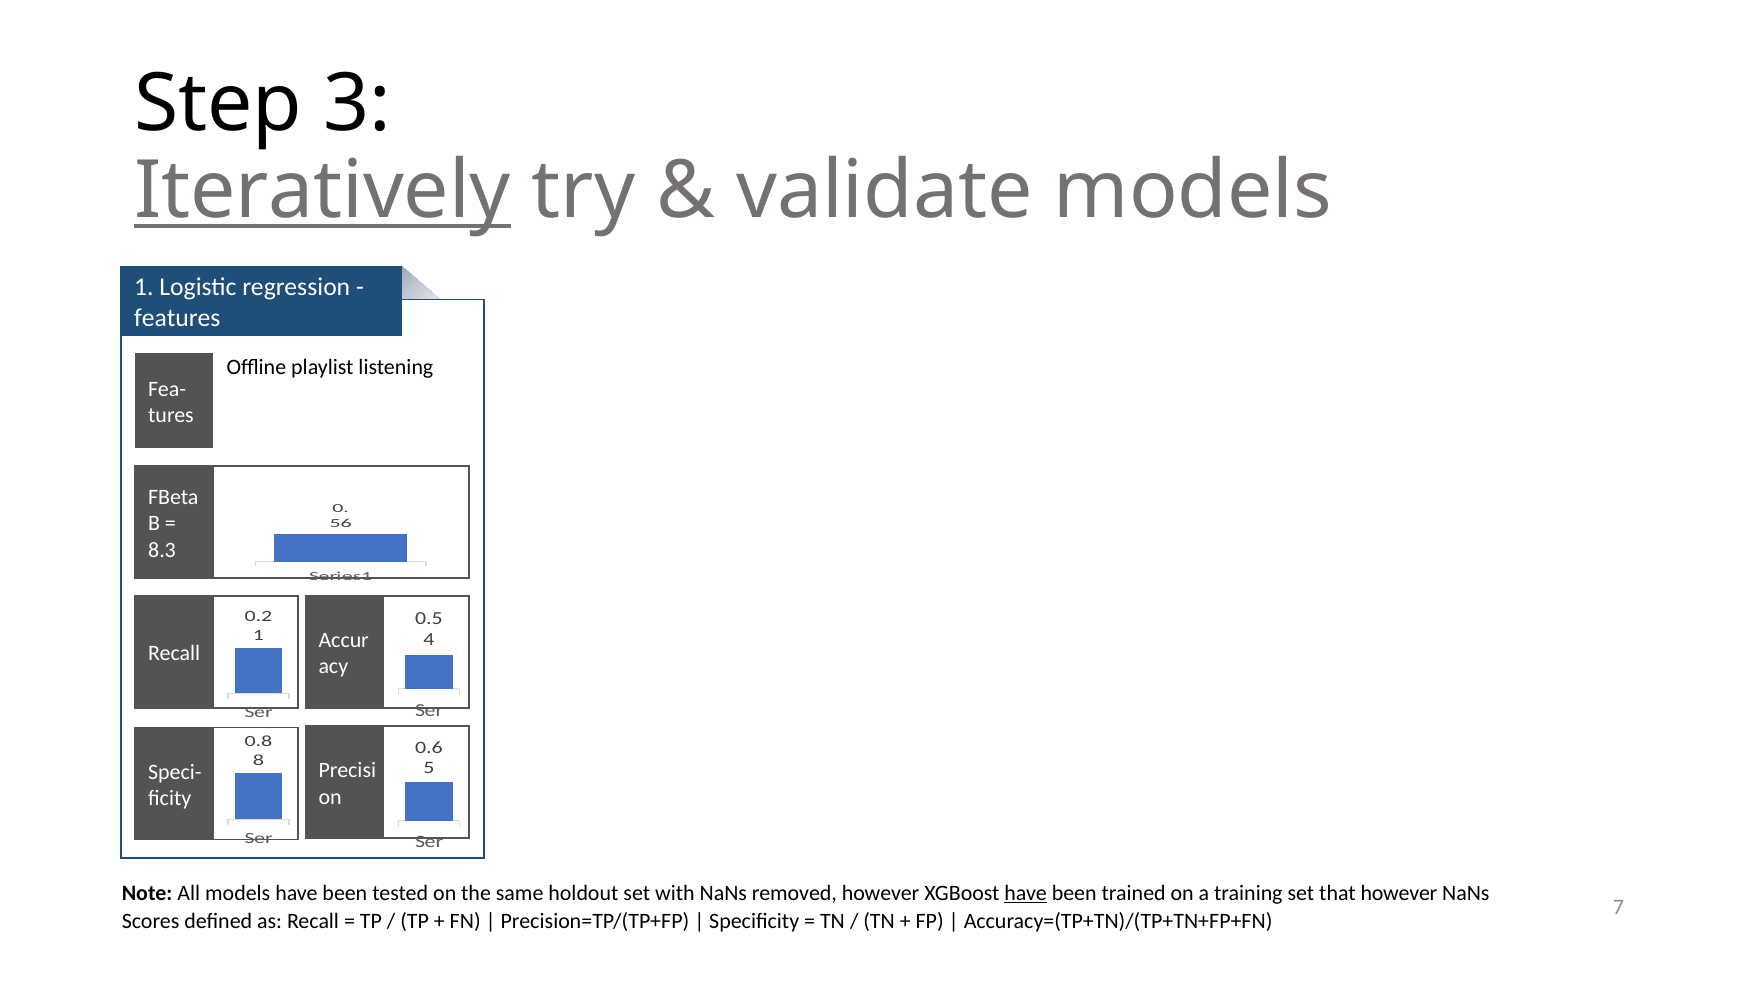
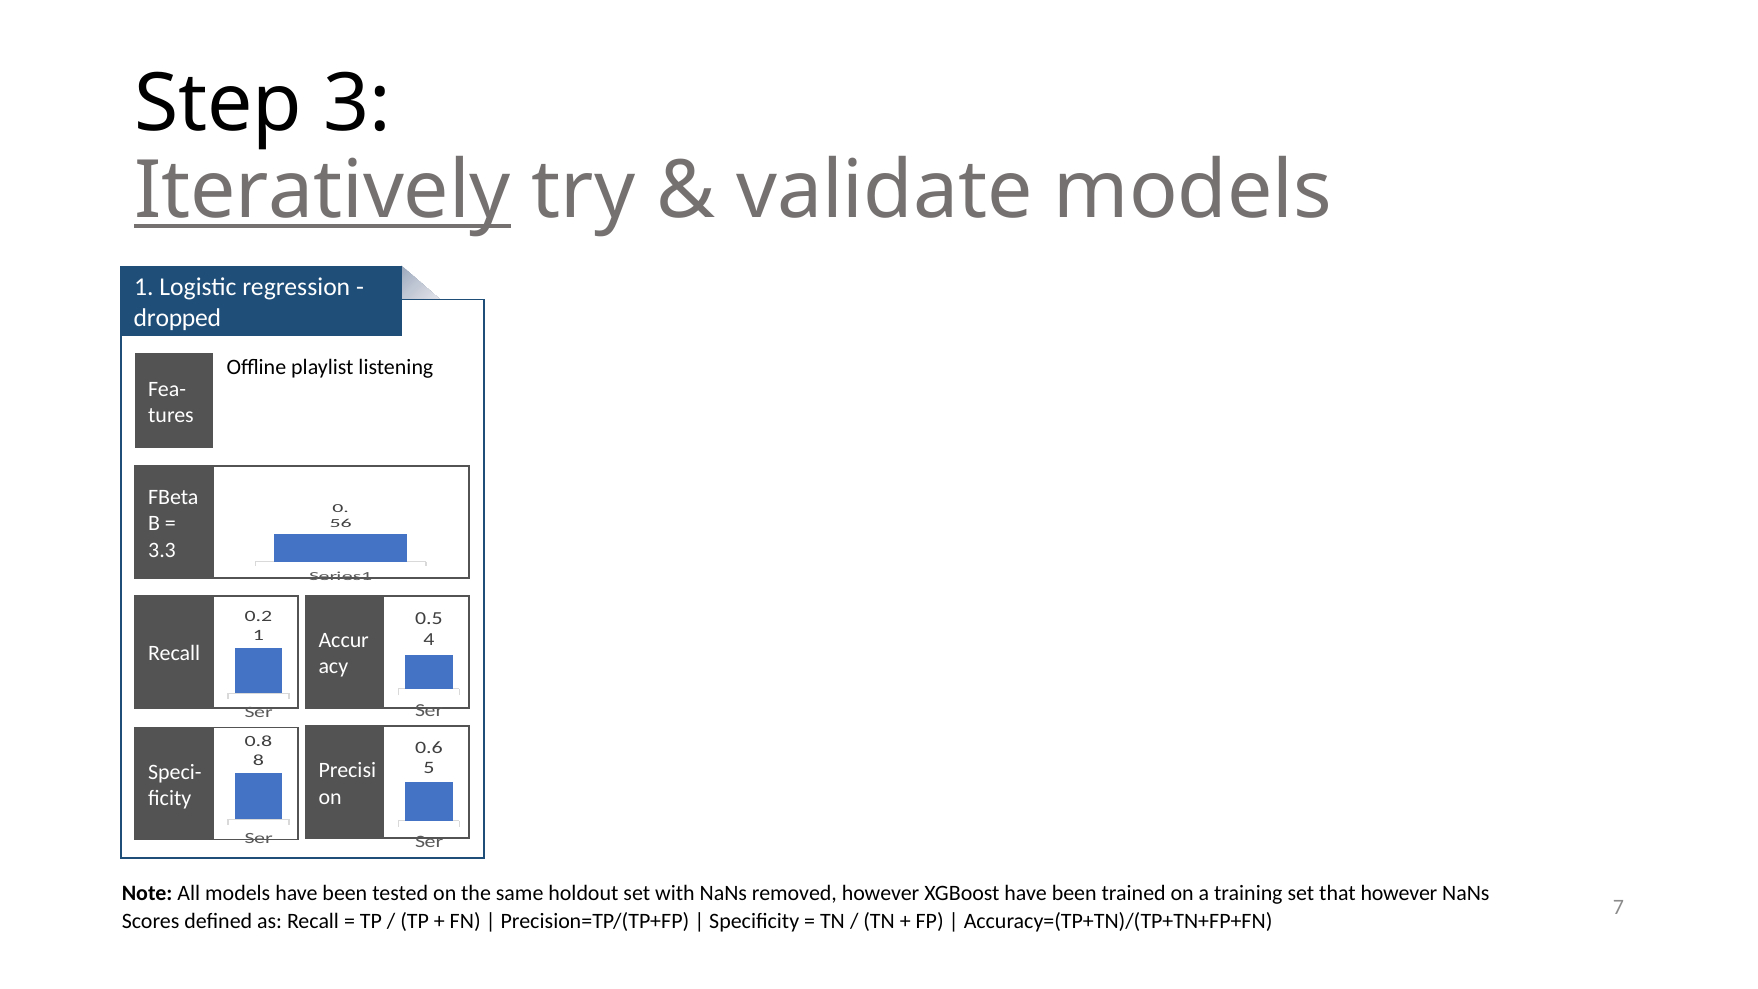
features: features -> dropped (177, 318)
8.3: 8.3 -> 3.3 (162, 550)
have underline: present -> none (1026, 893)
